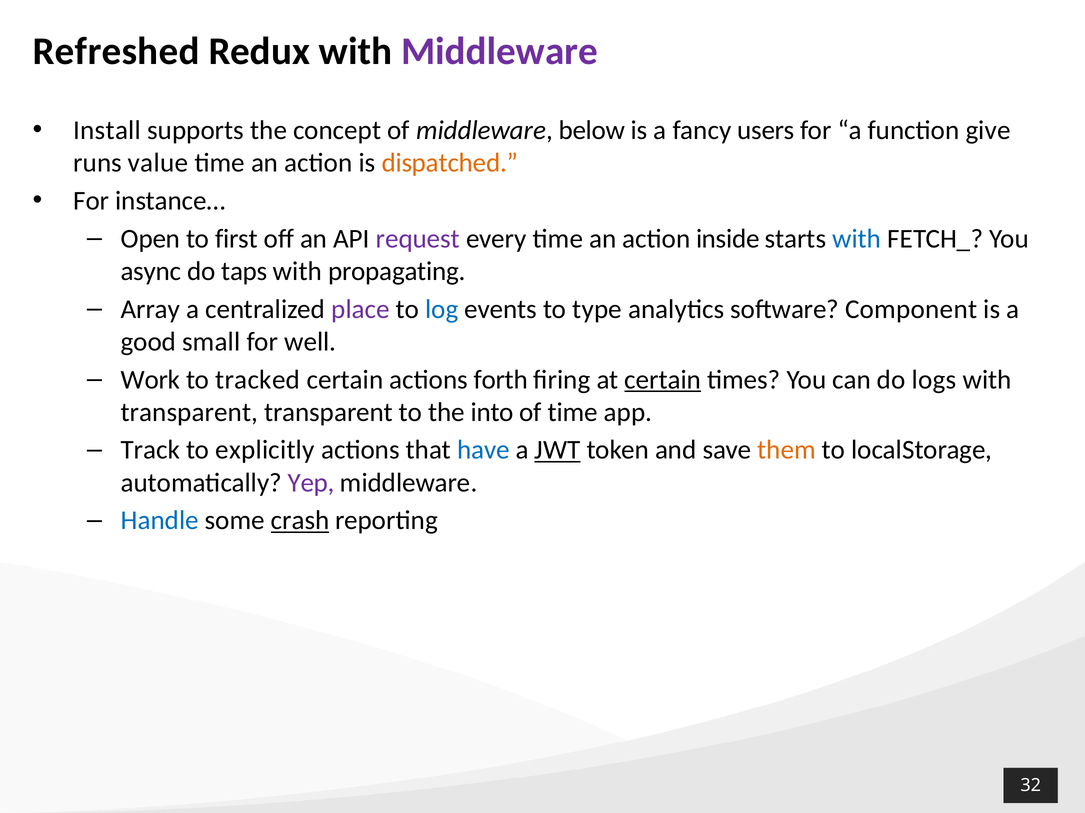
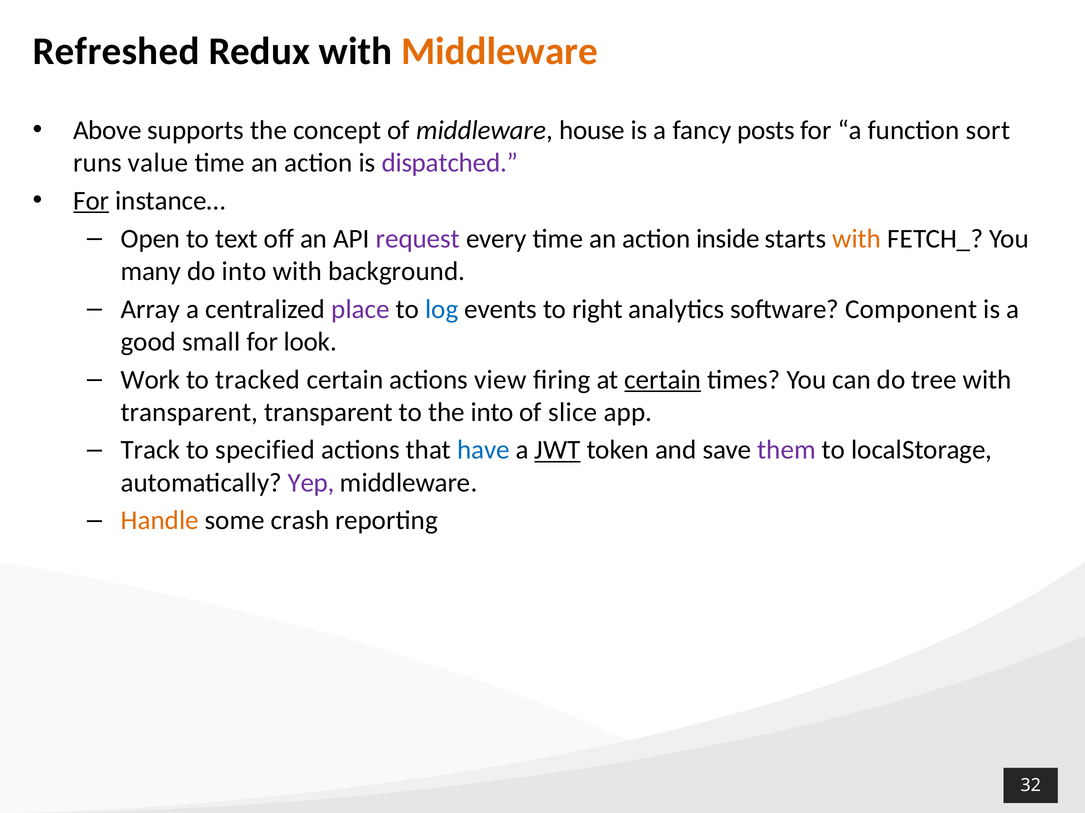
Middleware colour: purple -> orange (500, 51)
Install: Install -> Above (107, 130)
below: below -> house (592, 130)
users: users -> posts (766, 130)
give: give -> sort (988, 130)
dispatched colour: orange -> purple (450, 163)
For underline: none -> present (91, 201)
first: first -> text (237, 239)
with colour: blue -> orange (857, 239)
async: async -> many (151, 271)
do taps: taps -> into (244, 271)
propagating: propagating -> background (397, 271)
type: type -> right (597, 309)
well: well -> look (310, 342)
forth: forth -> view (501, 380)
logs: logs -> tree (934, 380)
of time: time -> slice (573, 412)
explicitly: explicitly -> specified (265, 450)
them colour: orange -> purple (786, 450)
Handle colour: blue -> orange (160, 521)
crash underline: present -> none (300, 521)
